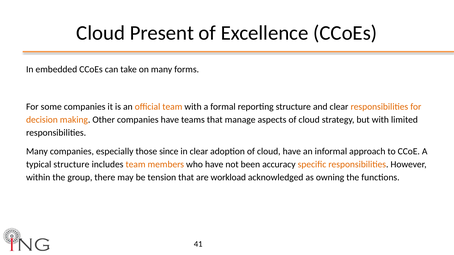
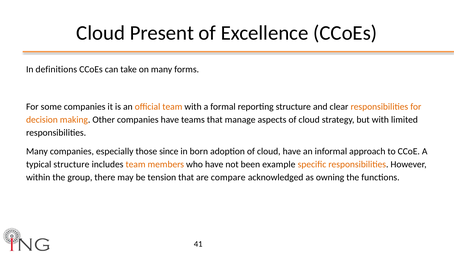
embedded: embedded -> definitions (56, 69)
in clear: clear -> born (199, 152)
accuracy: accuracy -> example (279, 165)
workload: workload -> compare (228, 178)
